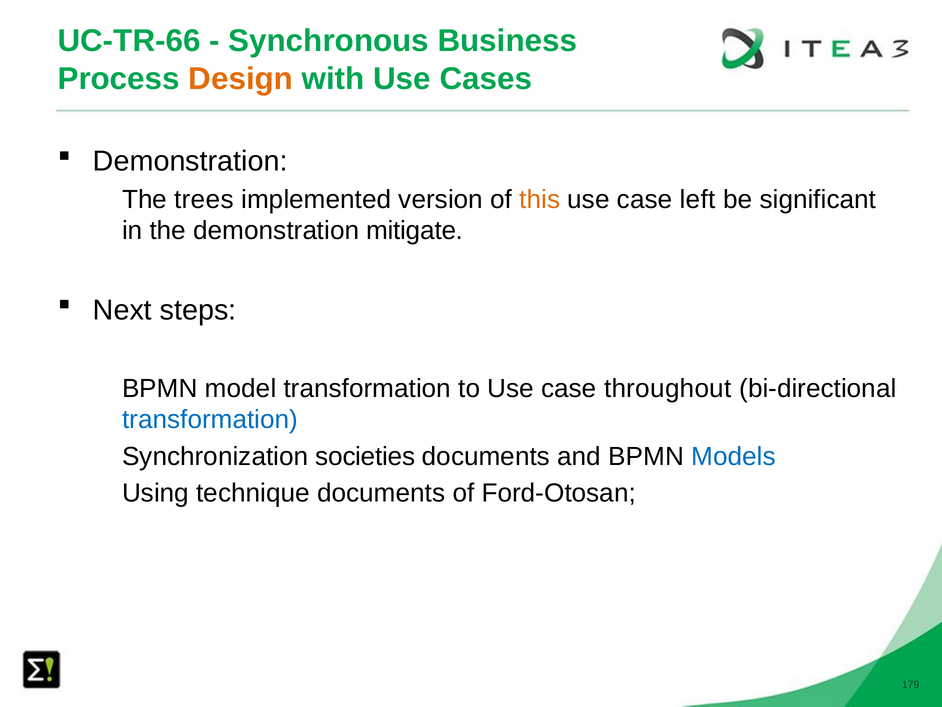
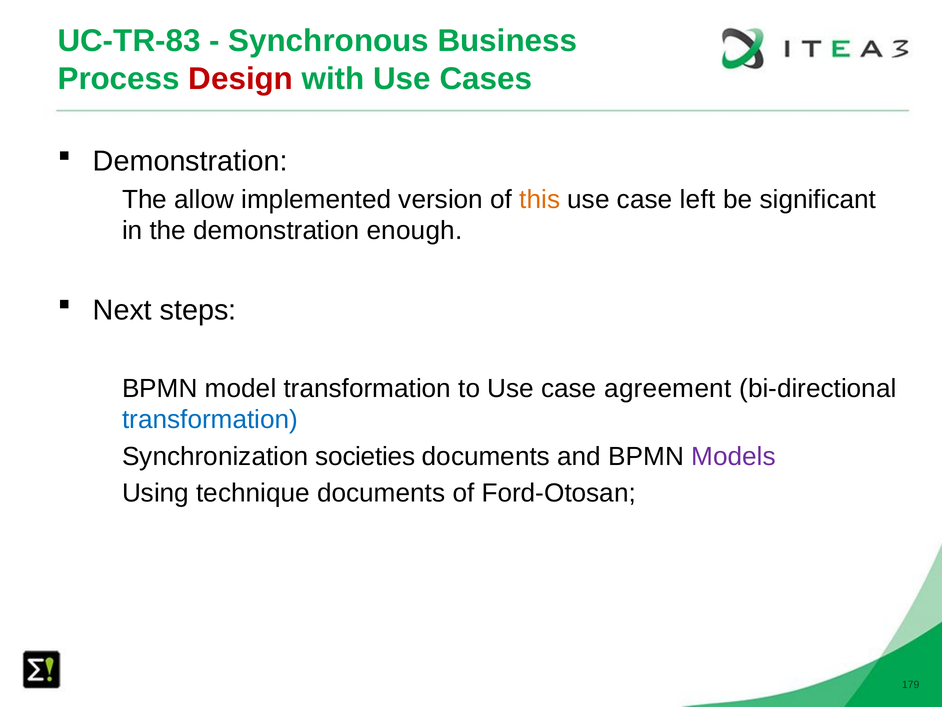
UC-TR-66: UC-TR-66 -> UC-TR-83 (129, 41)
Design colour: orange -> red (241, 79)
trees: trees -> allow (204, 199)
mitigate: mitigate -> enough (414, 231)
throughout: throughout -> agreement (668, 388)
Models colour: blue -> purple (733, 456)
